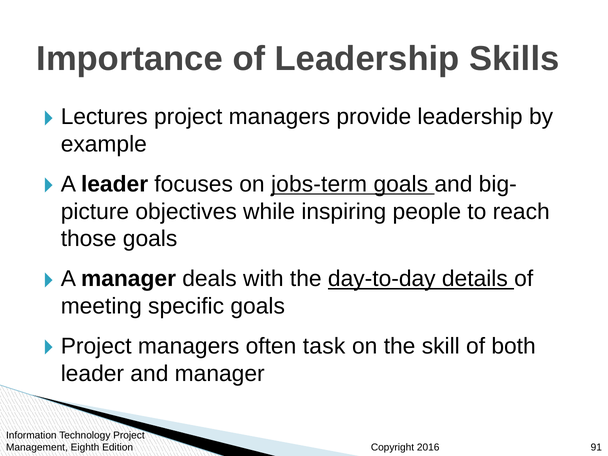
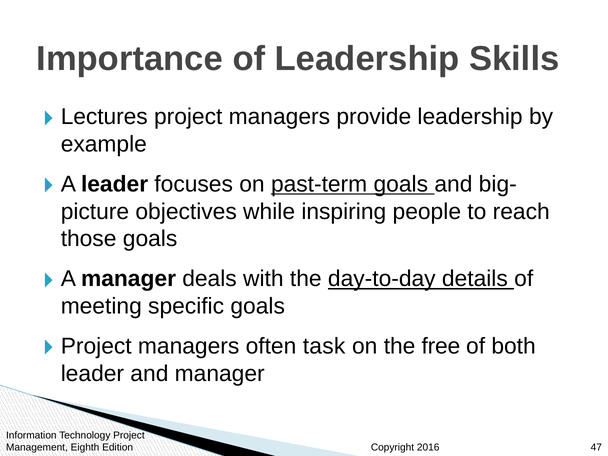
jobs-term: jobs-term -> past-term (319, 184)
skill: skill -> free (441, 346)
91: 91 -> 47 (596, 448)
